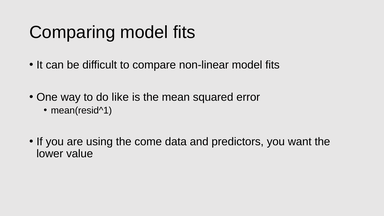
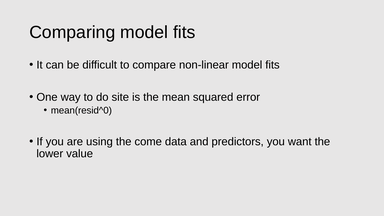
like: like -> site (120, 97)
mean(resid^1: mean(resid^1 -> mean(resid^0 (81, 110)
